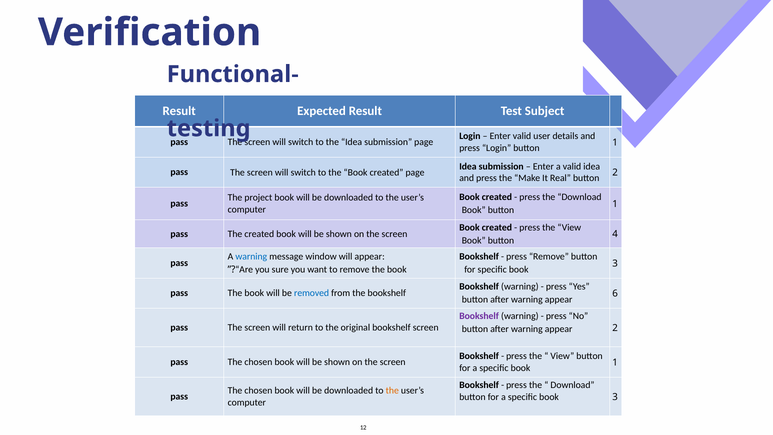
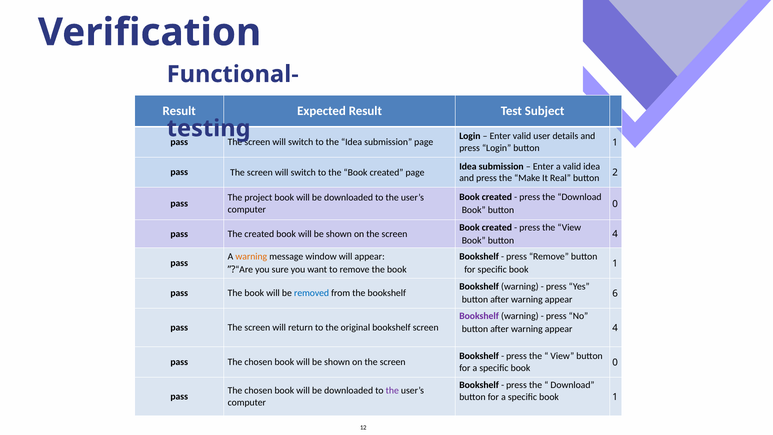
Book button 1: 1 -> 0 (615, 204)
warning colour: blue -> orange (251, 256)
for specific book 3: 3 -> 1 (615, 263)
appear 2: 2 -> 4 (615, 328)
book 1: 1 -> 0 (615, 362)
the colour: orange -> purple (392, 390)
a specific book 3: 3 -> 1 (615, 397)
